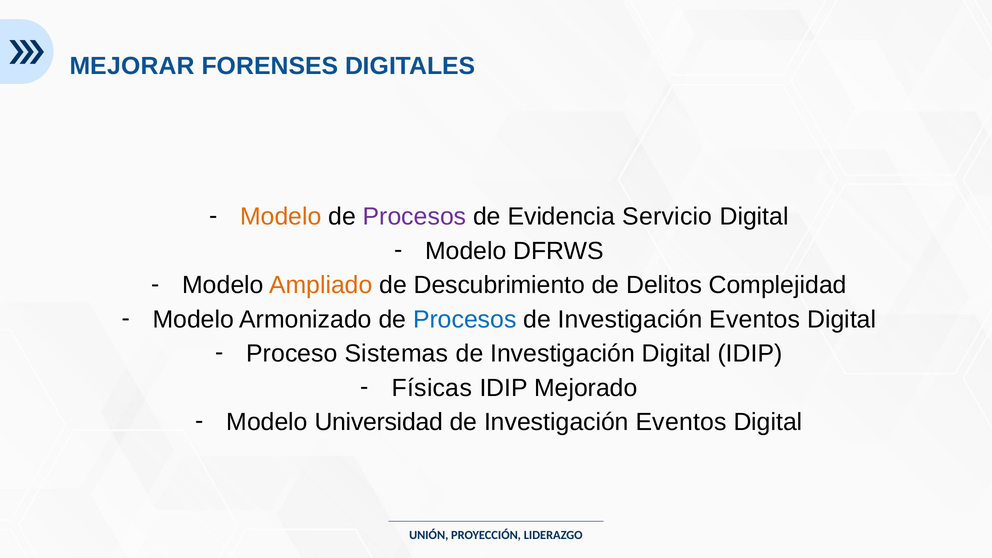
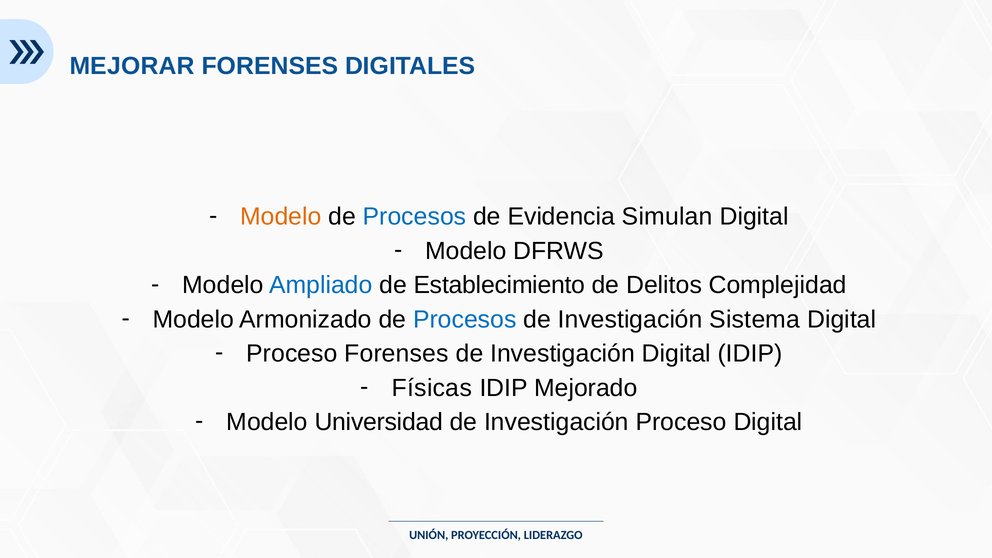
Procesos colour: purple -> blue (415, 217)
Servicio: Servicio -> Simulan (667, 217)
Ampliado colour: orange -> blue (321, 285)
Descubrimiento: Descubrimiento -> Establecimiento (499, 285)
Eventos: Eventos -> Sistema (755, 319)
Proceso Sistemas: Sistemas -> Forenses (397, 354)
Eventos: Eventos -> Proceso (681, 422)
